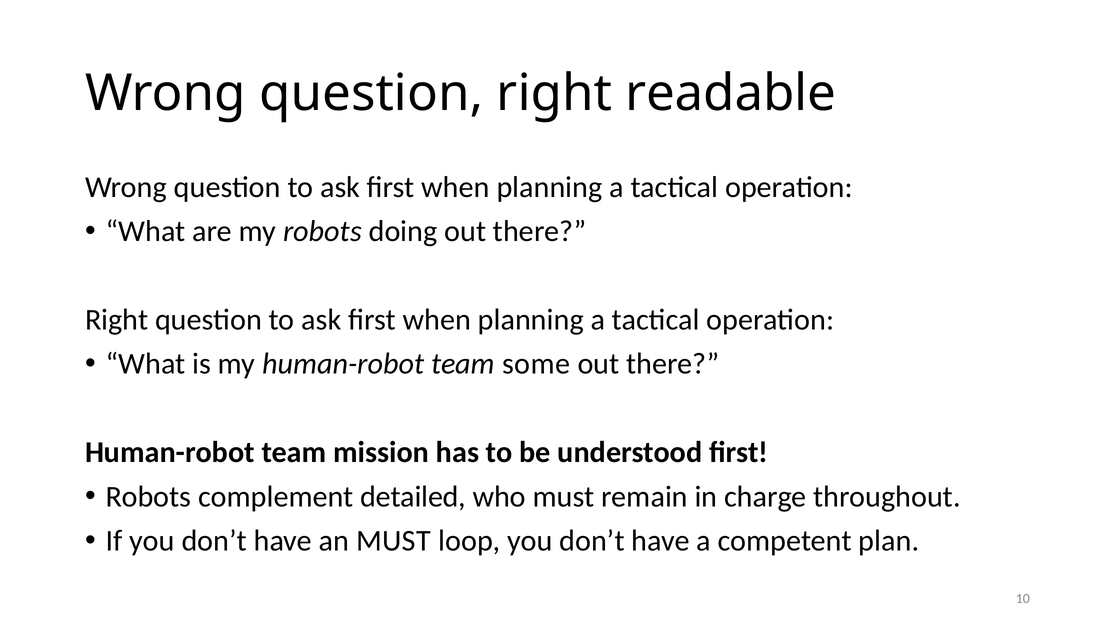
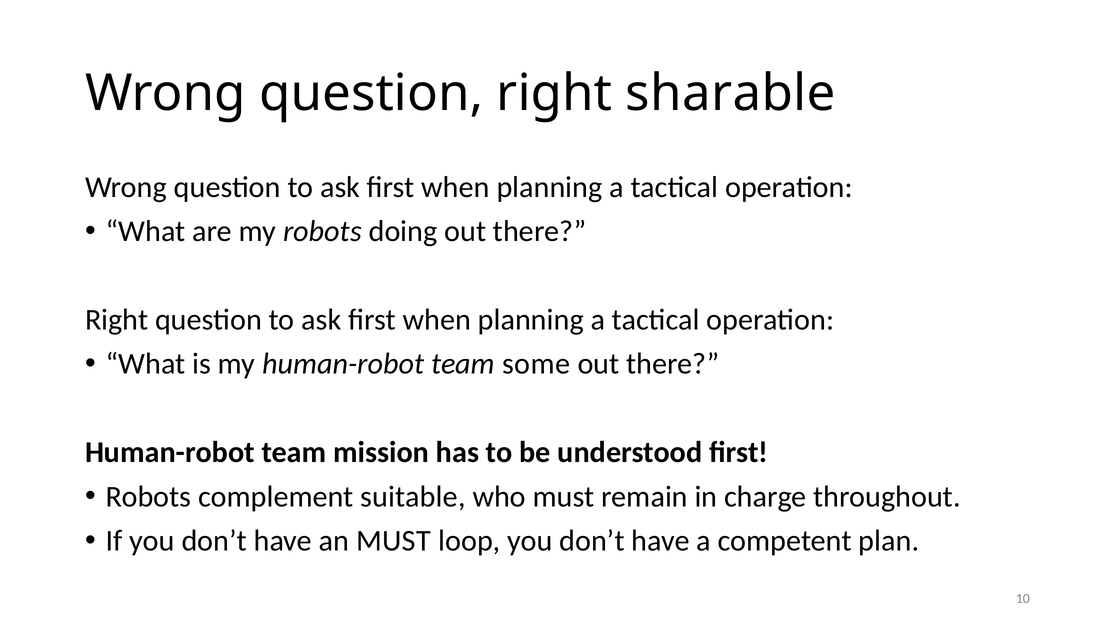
readable: readable -> sharable (731, 94)
detailed: detailed -> suitable (413, 497)
